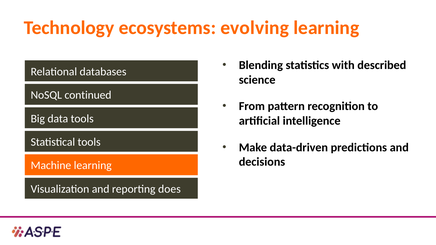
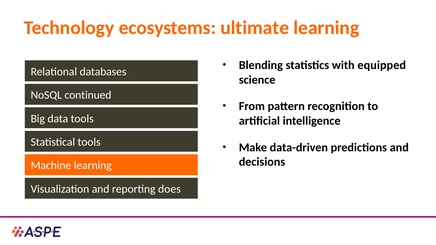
evolving: evolving -> ultimate (255, 28)
described: described -> equipped (382, 65)
